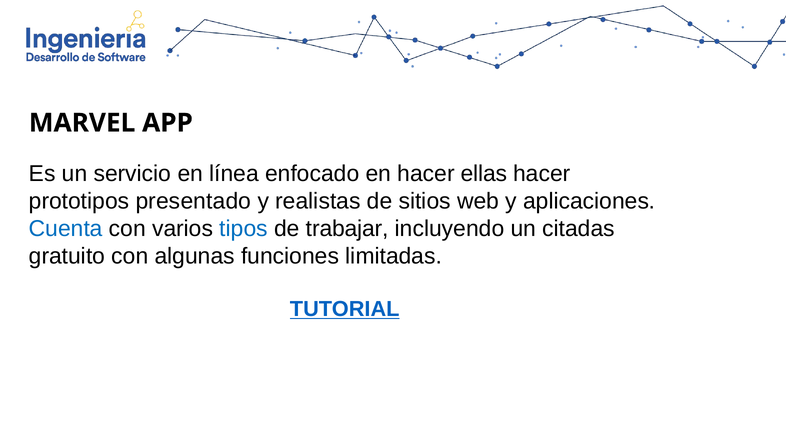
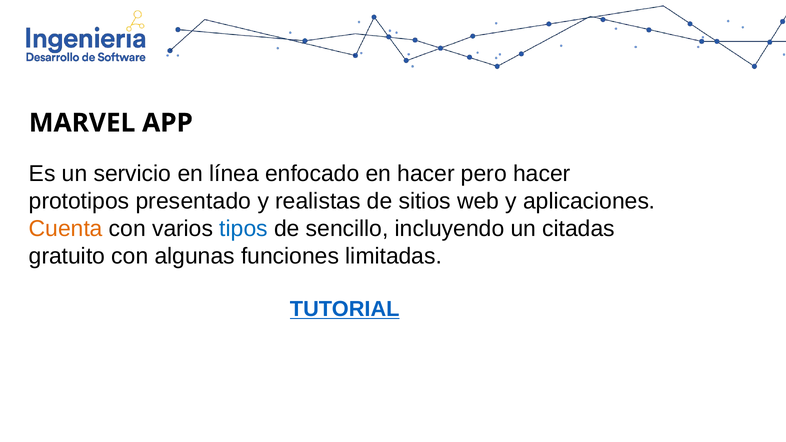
ellas: ellas -> pero (484, 174)
Cuenta colour: blue -> orange (66, 229)
trabajar: trabajar -> sencillo (347, 229)
